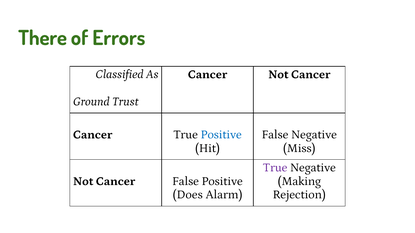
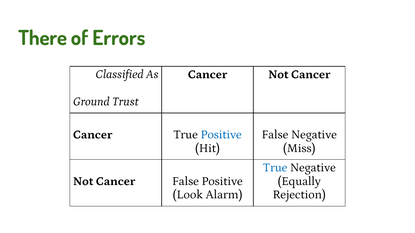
True colour: purple -> blue (275, 168)
Making: Making -> Equally (299, 181)
Does: Does -> Look (188, 195)
